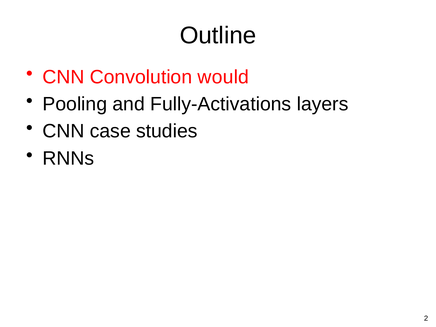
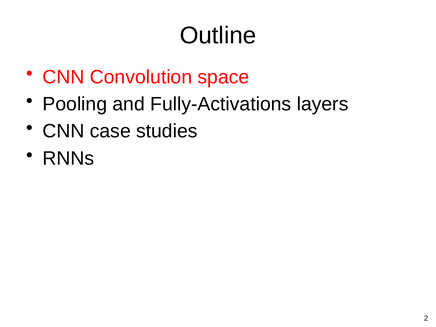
would: would -> space (223, 77)
